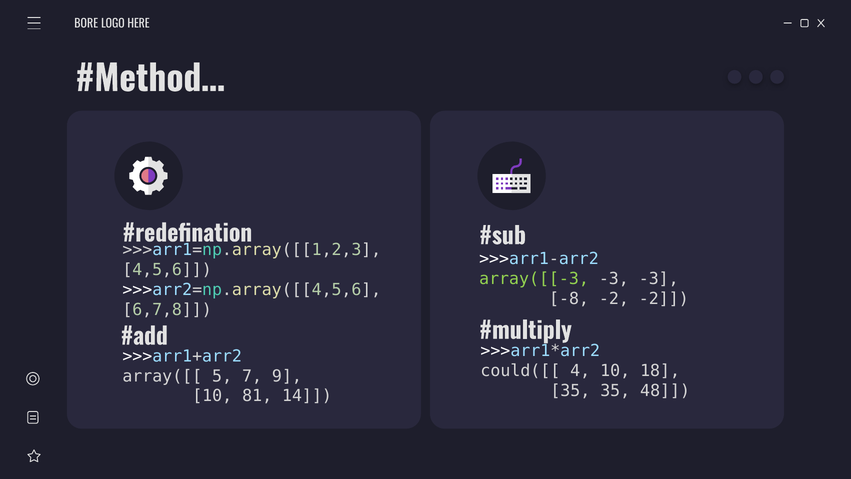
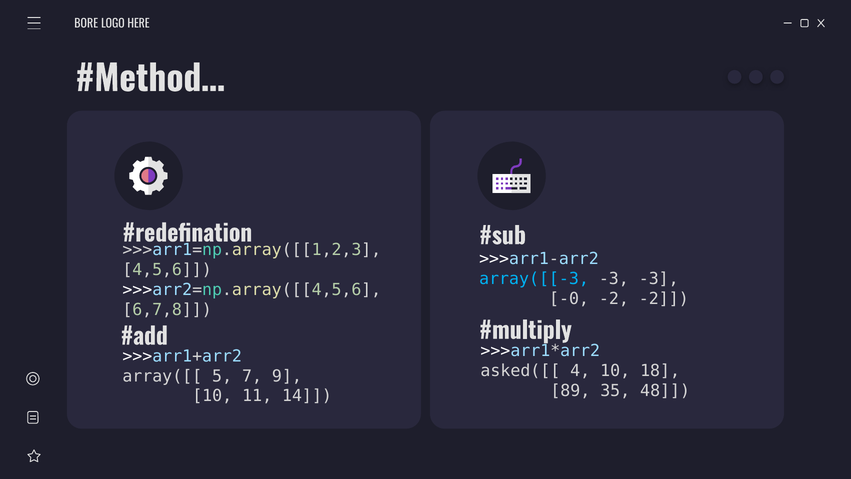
array([[-3 colour: light green -> light blue (534, 279)
-8: -8 -> -0 (569, 298)
could([[: could([[ -> asked([[ (520, 370)
35: 35 -> 89 (570, 390)
81: 81 -> 11 (257, 396)
